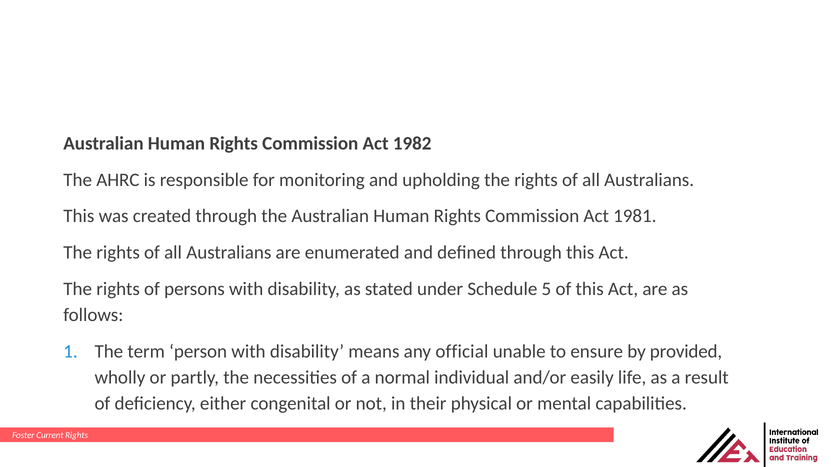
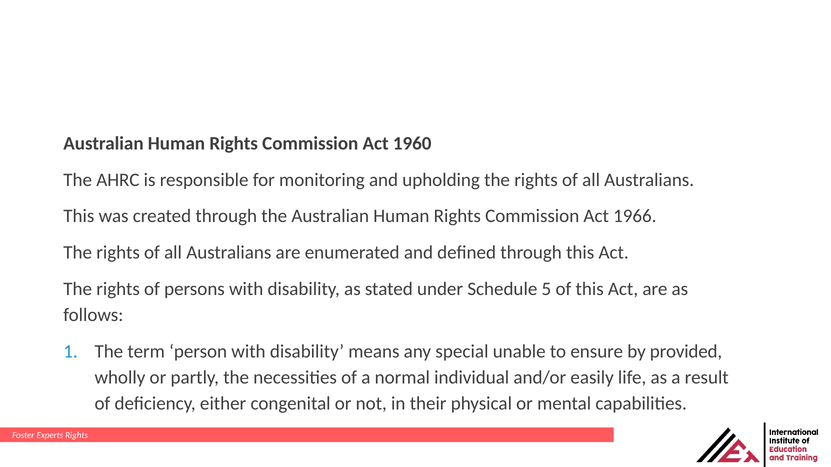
1982: 1982 -> 1960 (412, 143)
1981: 1981 -> 1966 (635, 216)
official: official -> special (462, 352)
Current: Current -> Experts (50, 436)
